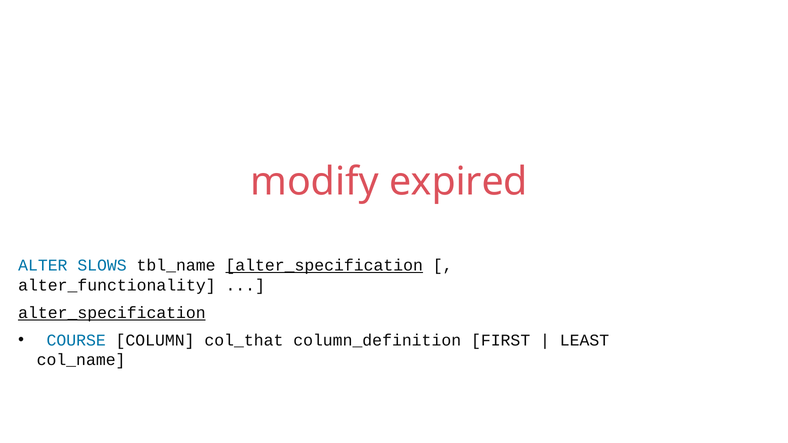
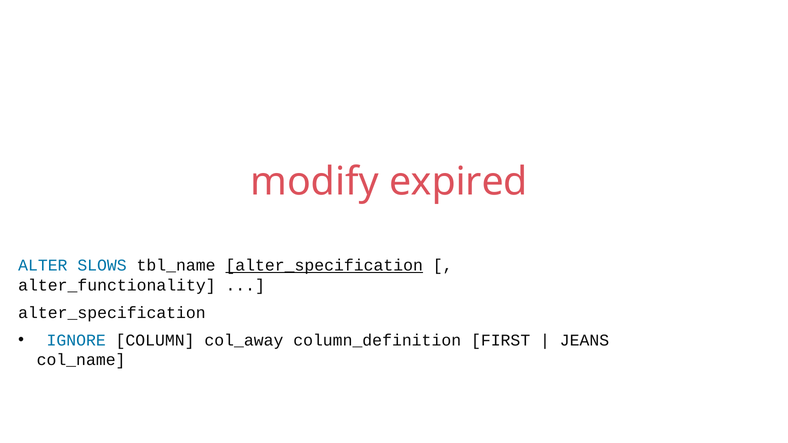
alter_specification underline: present -> none (112, 313)
COURSE: COURSE -> IGNORE (76, 341)
col_that: col_that -> col_away (244, 341)
LEAST: LEAST -> JEANS (584, 341)
